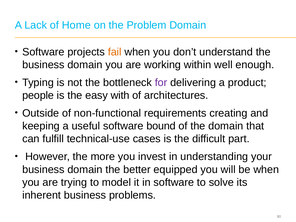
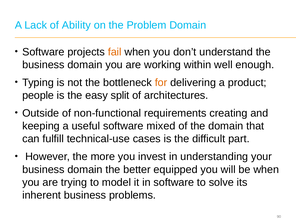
Home: Home -> Ability (76, 25)
for colour: purple -> orange (161, 83)
with: with -> split (120, 95)
bound: bound -> mixed (161, 126)
